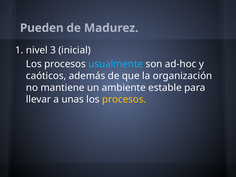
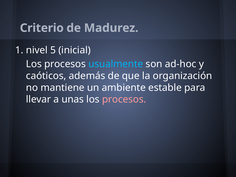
Pueden: Pueden -> Criterio (42, 28)
3: 3 -> 5 (53, 50)
procesos colour: yellow -> pink (124, 99)
